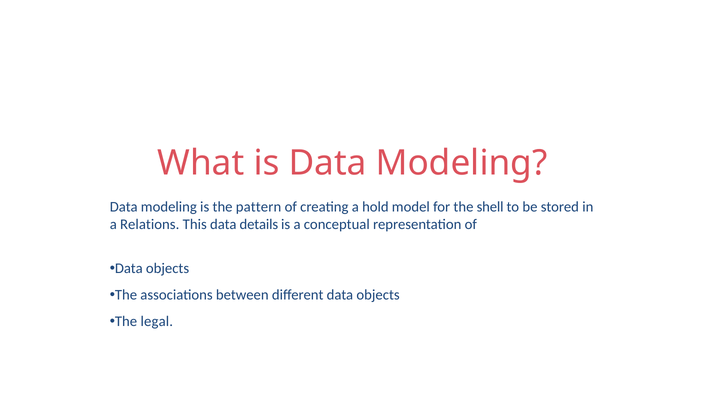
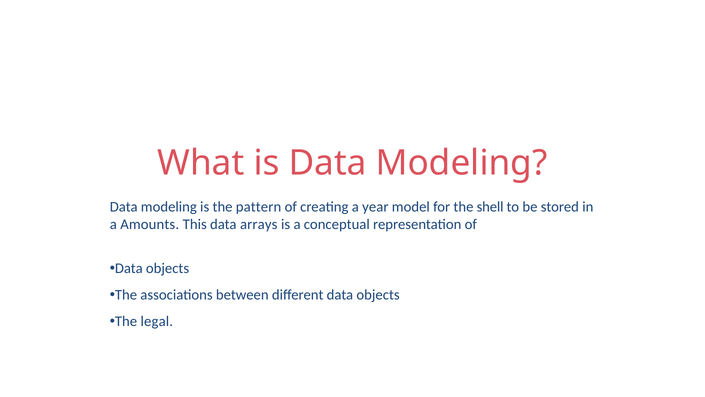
hold: hold -> year (375, 207)
Relations: Relations -> Amounts (150, 224)
details: details -> arrays (259, 224)
